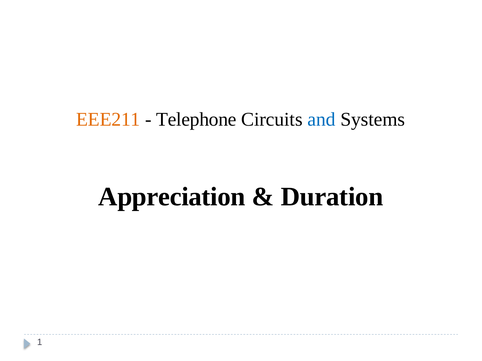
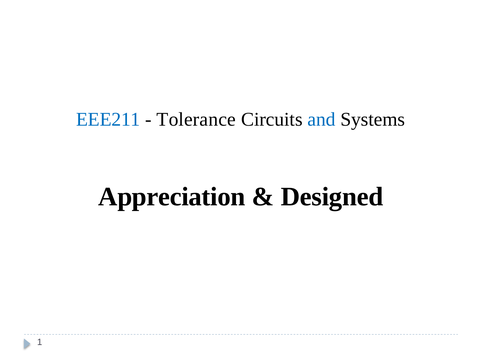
EEE211 colour: orange -> blue (108, 120)
Telephone: Telephone -> Tolerance (196, 120)
Duration: Duration -> Designed (332, 197)
